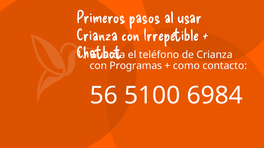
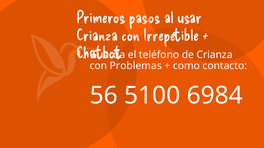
Programas: Programas -> Problemas (136, 66)
